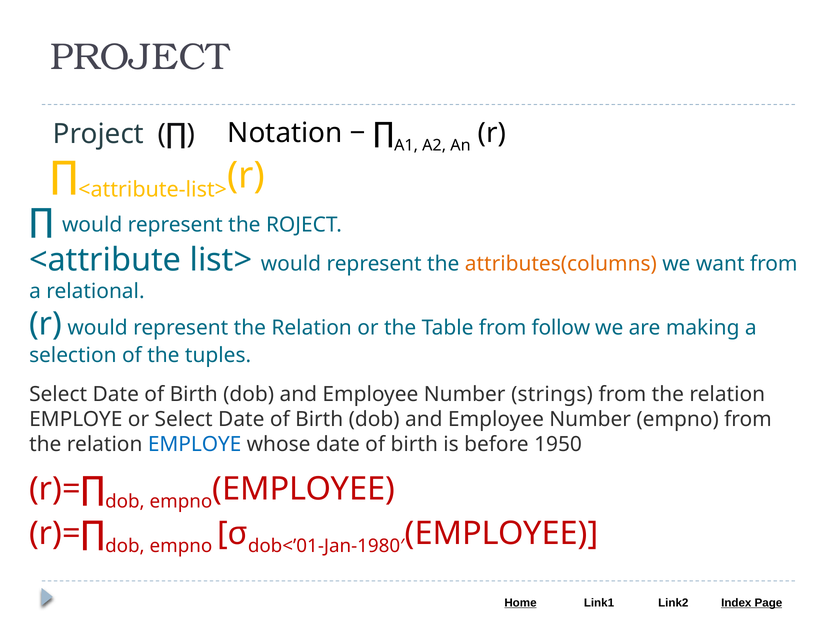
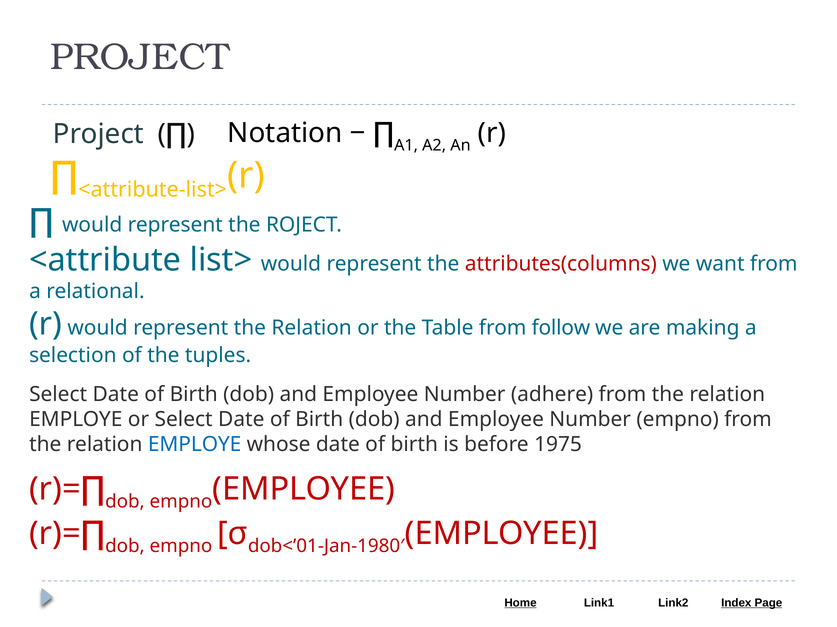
attributes(columns colour: orange -> red (561, 264)
strings: strings -> adhere (552, 395)
1950: 1950 -> 1975 (558, 445)
